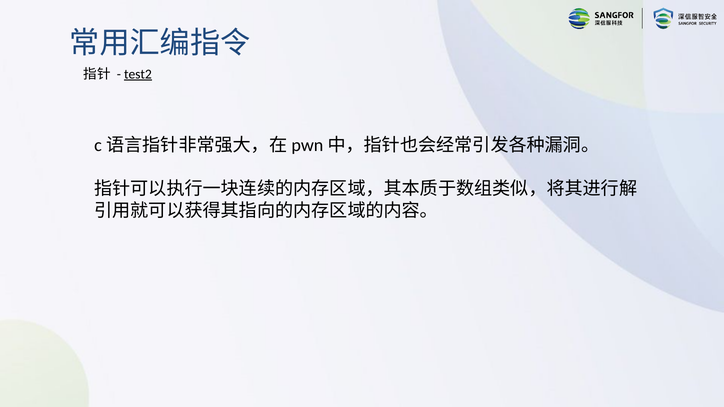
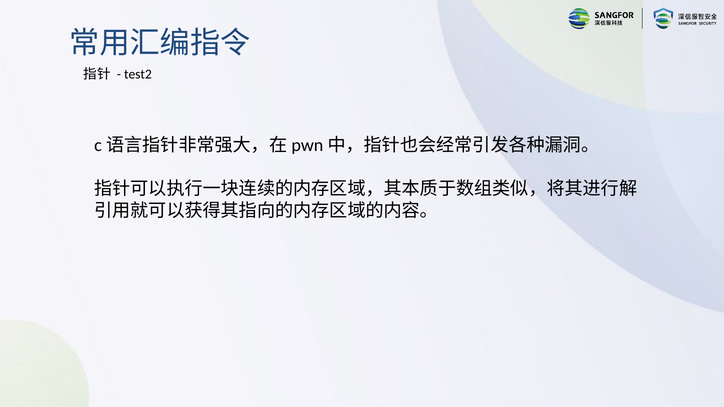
test2 underline: present -> none (138, 74)
